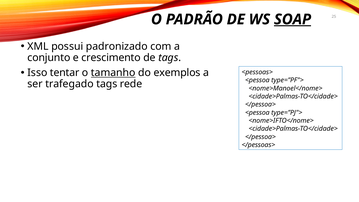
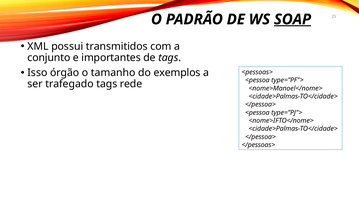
padronizado: padronizado -> transmitidos (117, 46)
crescimento: crescimento -> importantes (111, 58)
tentar: tentar -> órgão (65, 73)
tamanho underline: present -> none (113, 73)
